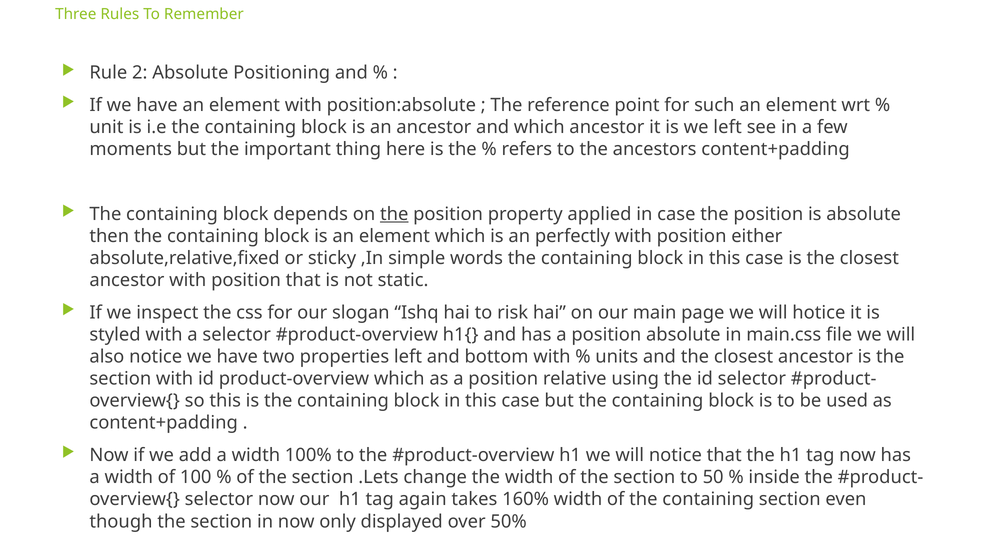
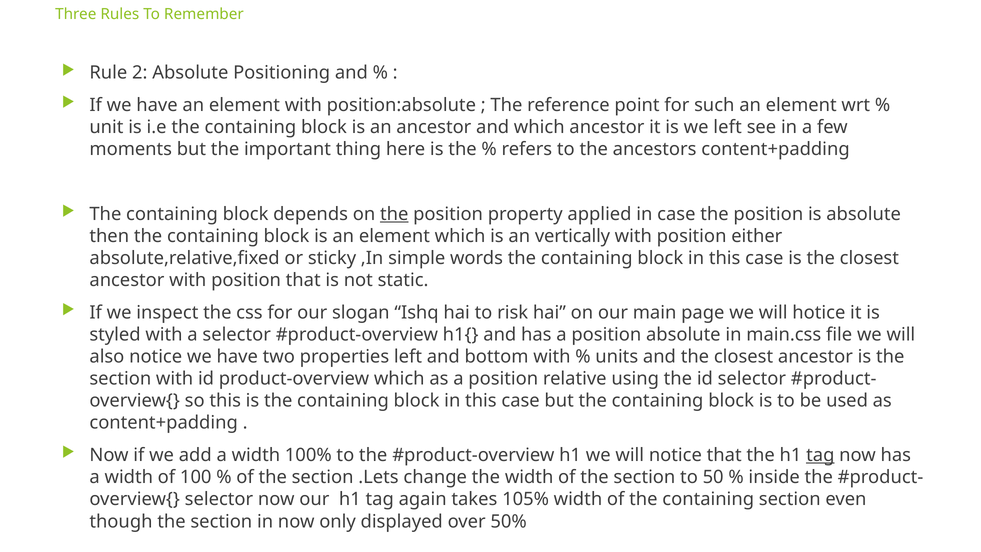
perfectly: perfectly -> vertically (573, 236)
tag underline: none -> present (820, 455)
160%: 160% -> 105% (526, 499)
